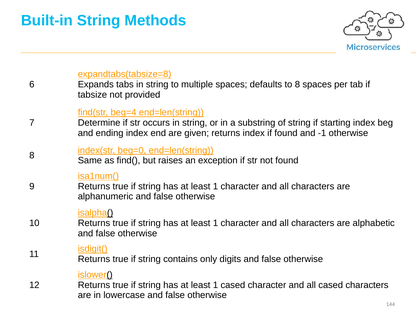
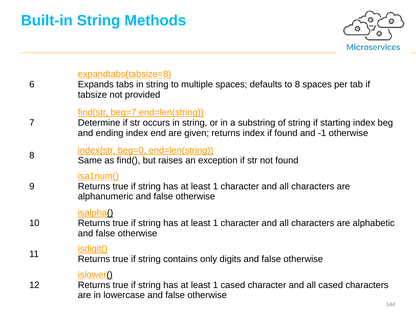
beg=4: beg=4 -> beg=7 (124, 113)
